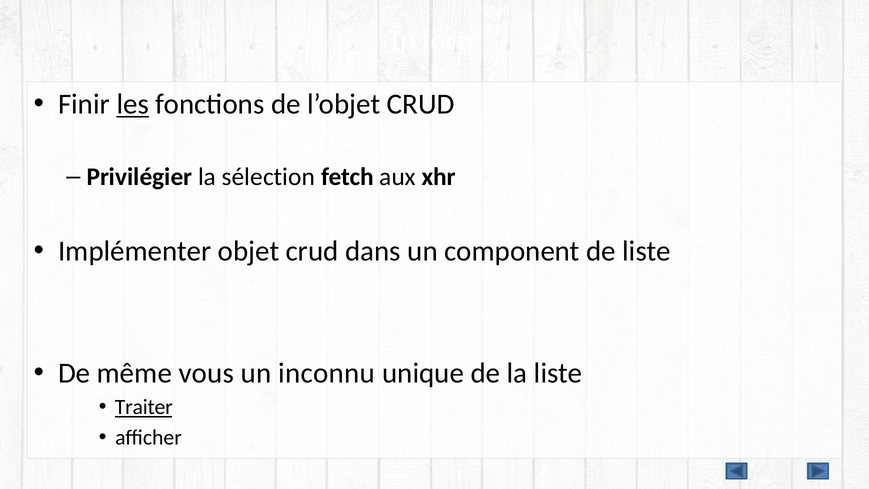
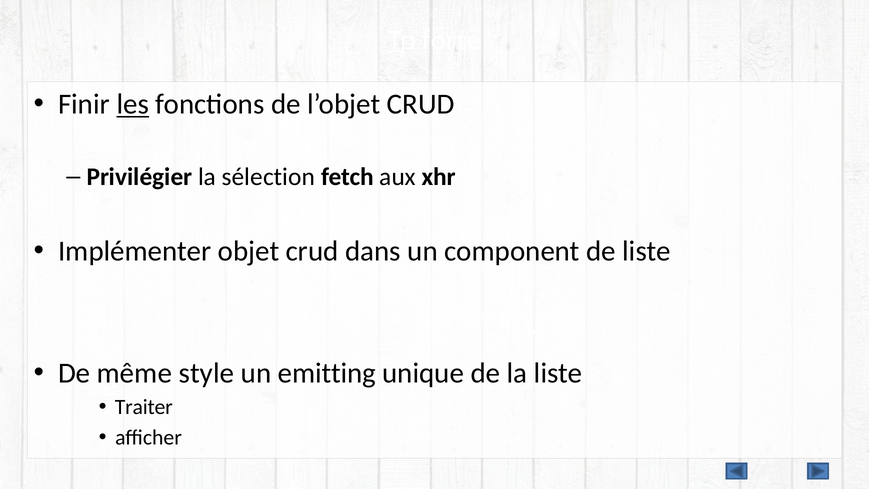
vous: vous -> style (206, 373)
inconnu: inconnu -> emitting (327, 373)
Traiter underline: present -> none (144, 407)
